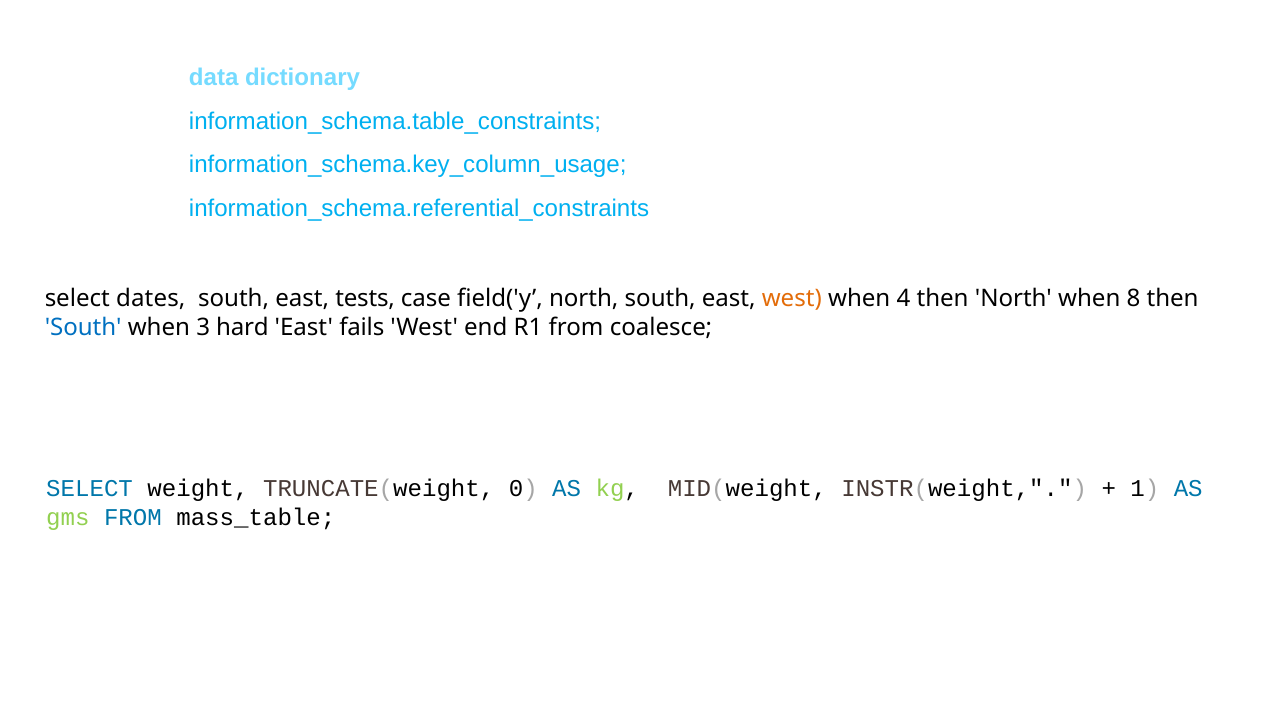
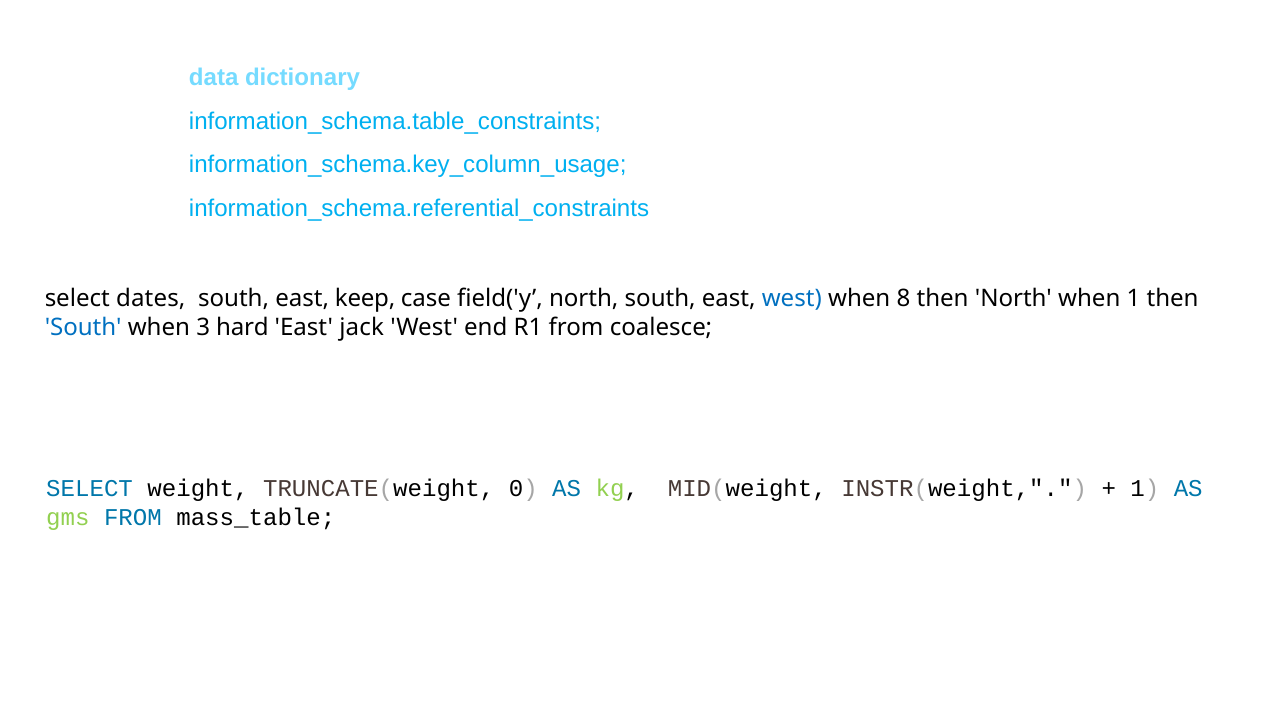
tests: tests -> keep (365, 299)
west colour: orange -> blue (792, 299)
4: 4 -> 8 (903, 299)
when 8: 8 -> 1 (1133, 299)
fails: fails -> jack (362, 328)
